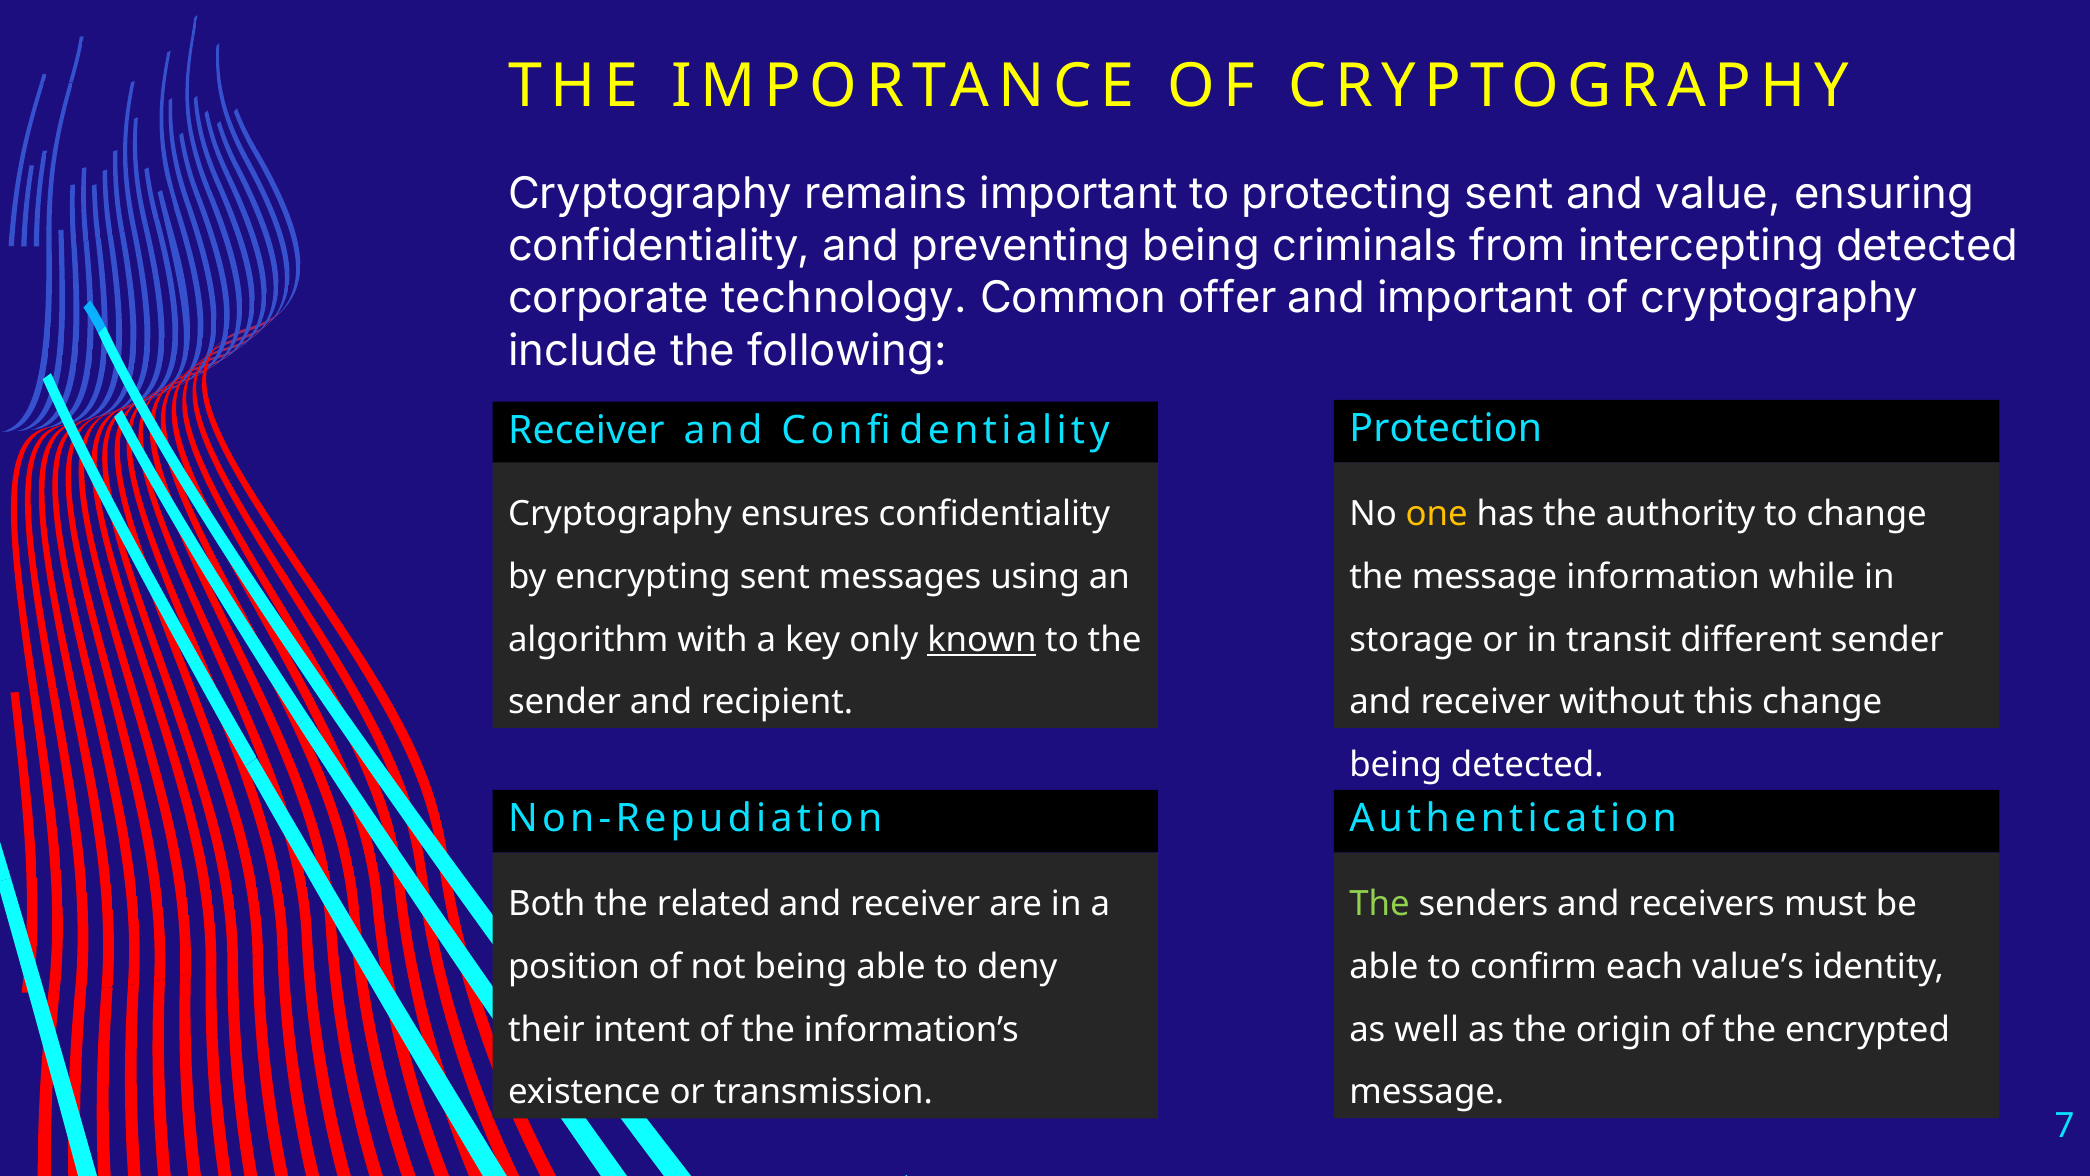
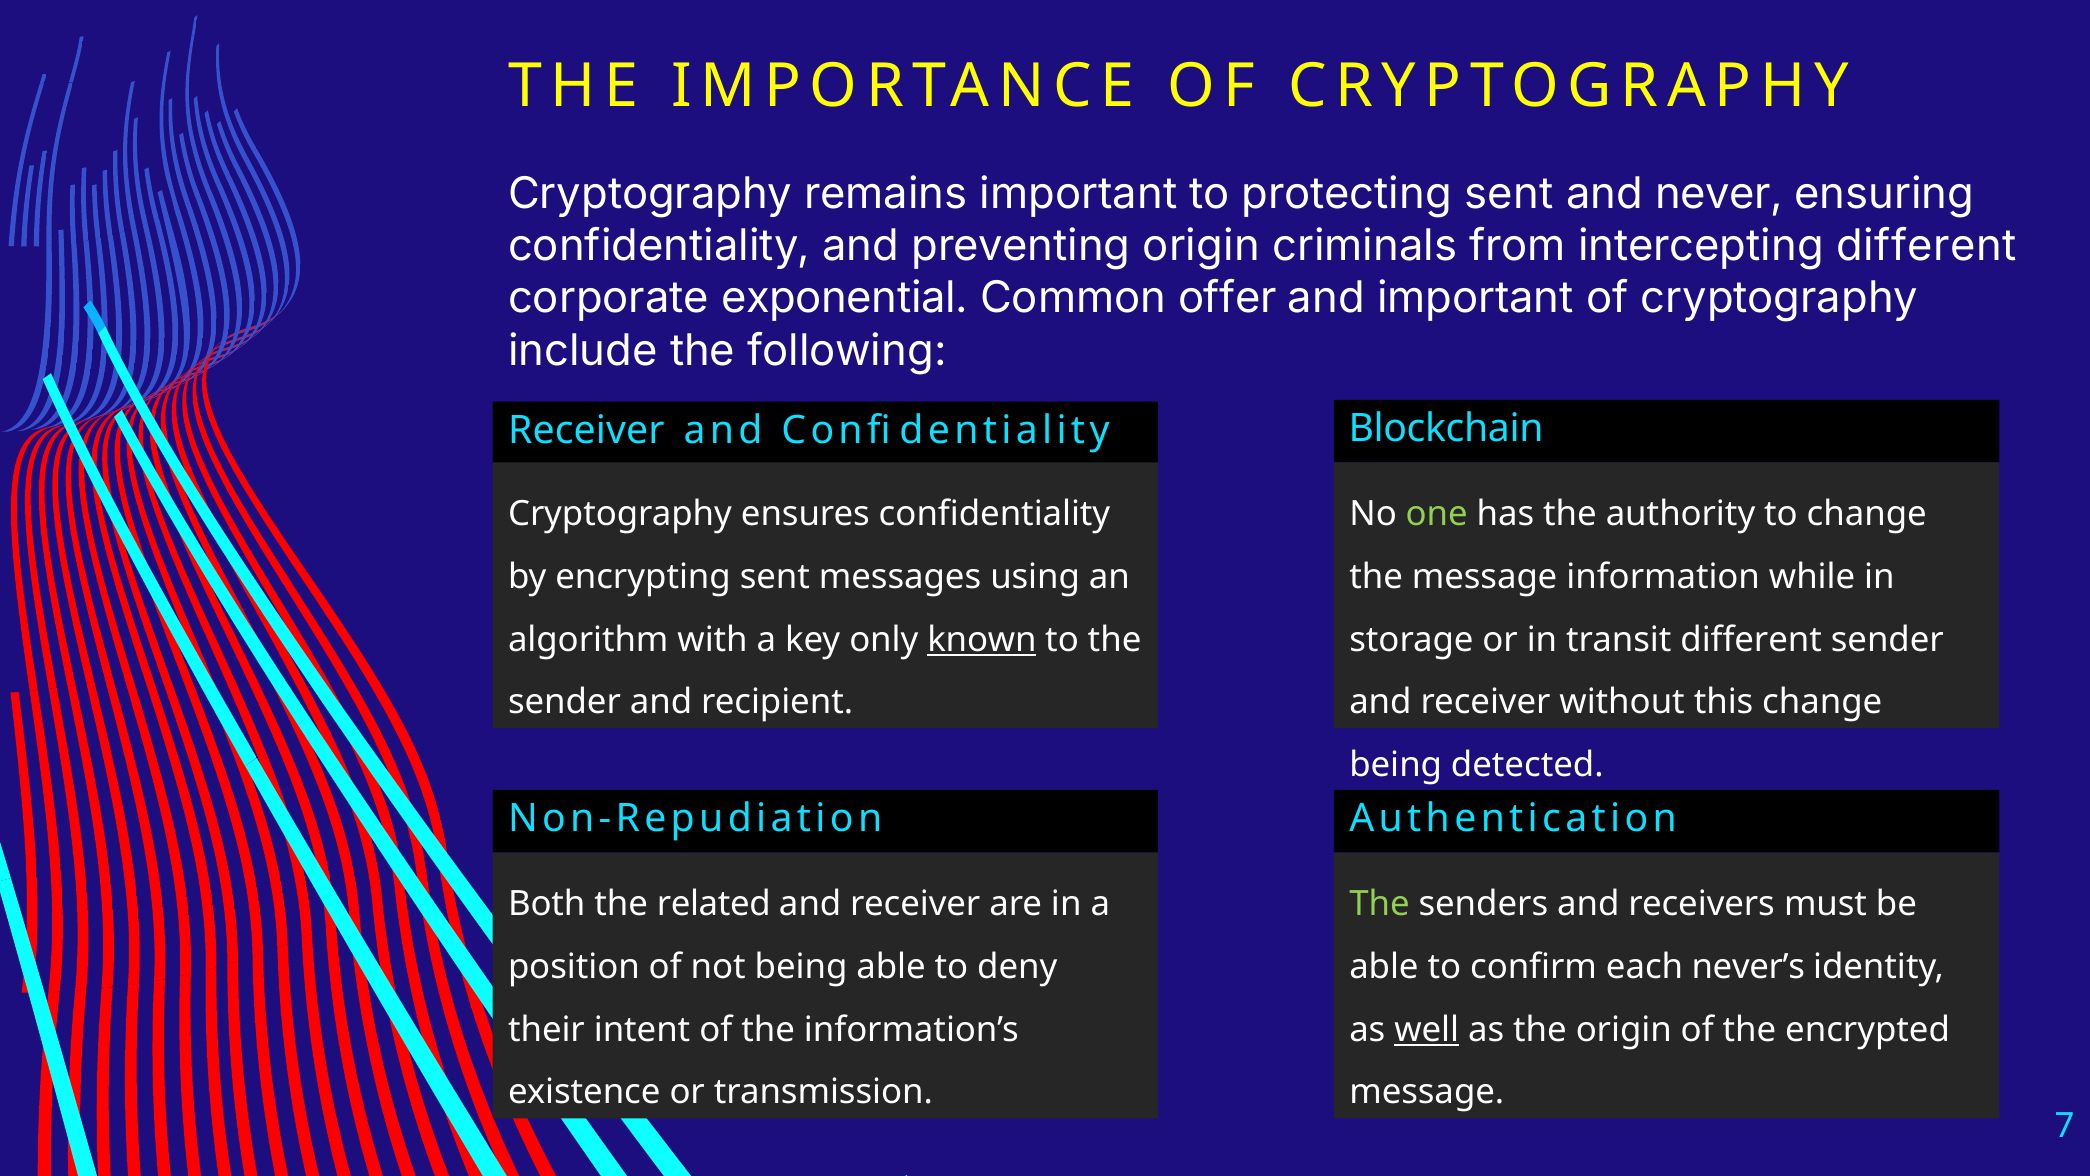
value: value -> never (1719, 194)
preventing being: being -> origin (1201, 246)
intercepting detected: detected -> different (1927, 246)
technology: technology -> exponential (845, 298)
Protection: Protection -> Blockchain (1446, 428)
one colour: yellow -> light green (1437, 514)
value’s: value’s -> never’s (1748, 967)
well underline: none -> present (1427, 1029)
